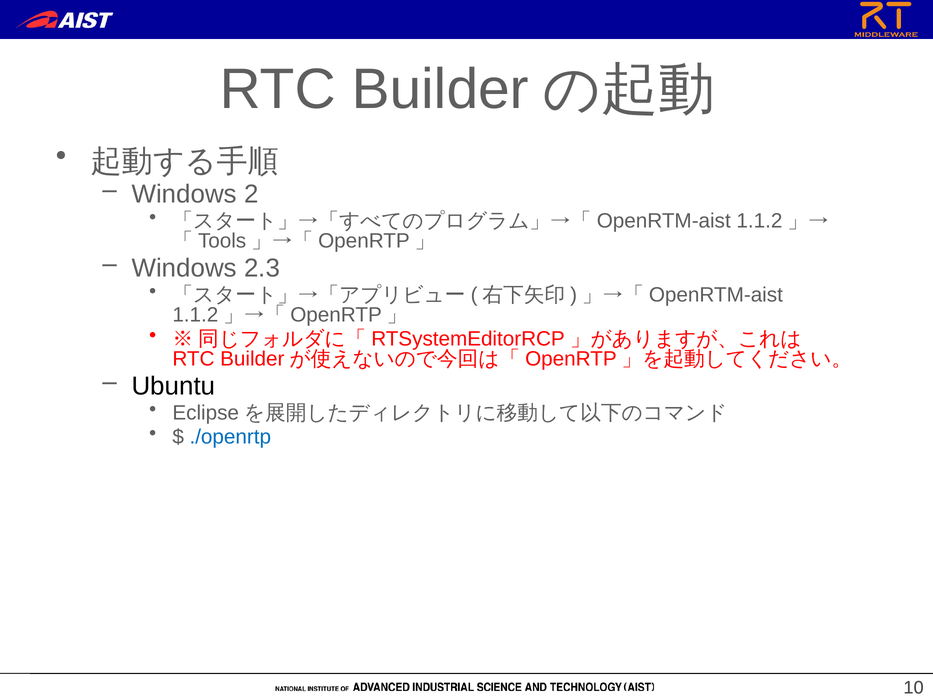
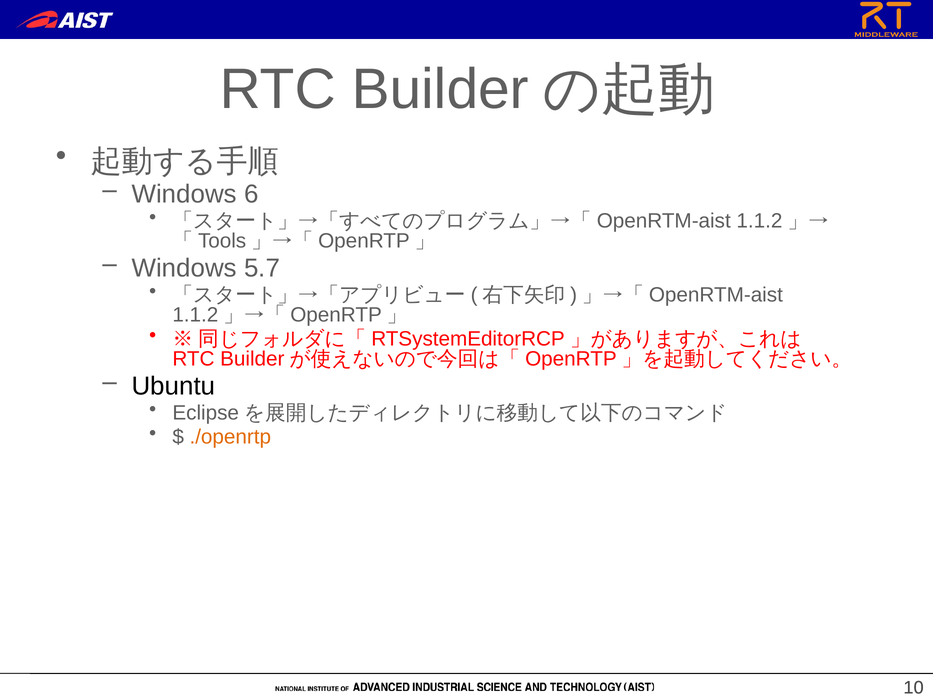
2: 2 -> 6 (251, 194)
2.3: 2.3 -> 5.7 (262, 268)
./openrtp colour: blue -> orange (230, 437)
